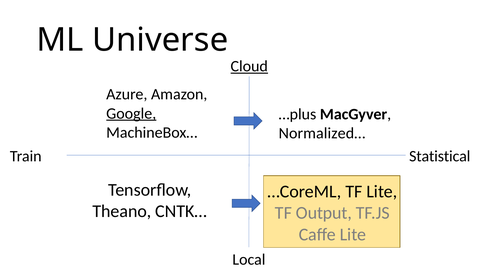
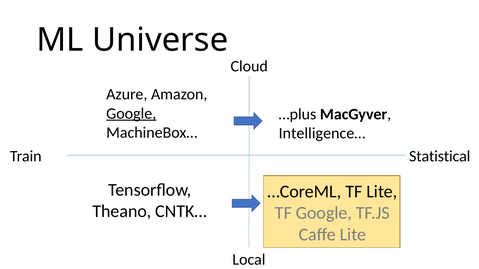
Cloud underline: present -> none (249, 66)
Normalized…: Normalized… -> Intelligence… (322, 133)
TF Output: Output -> Google (324, 213)
